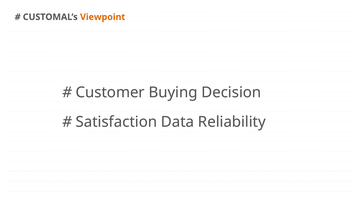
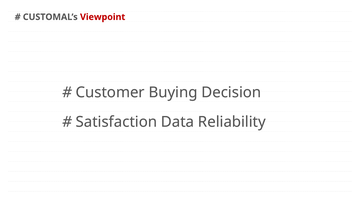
Viewpoint colour: orange -> red (103, 17)
